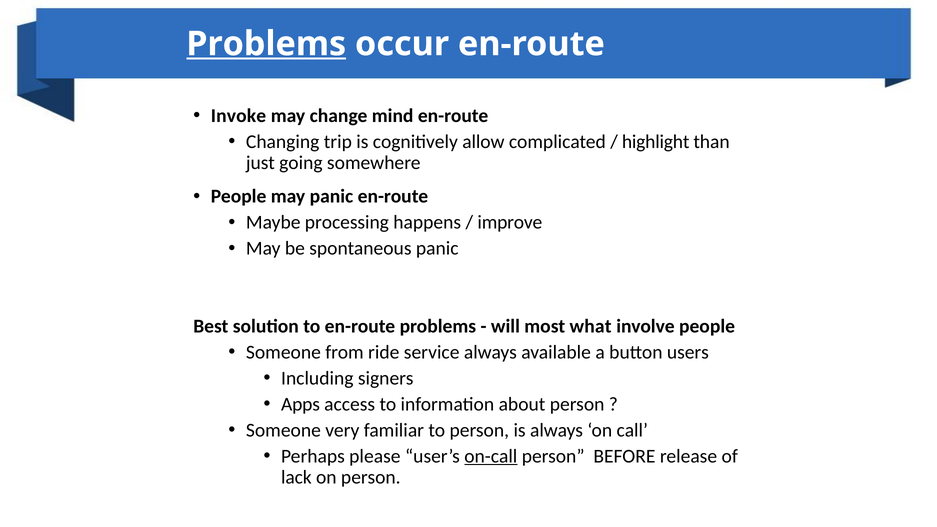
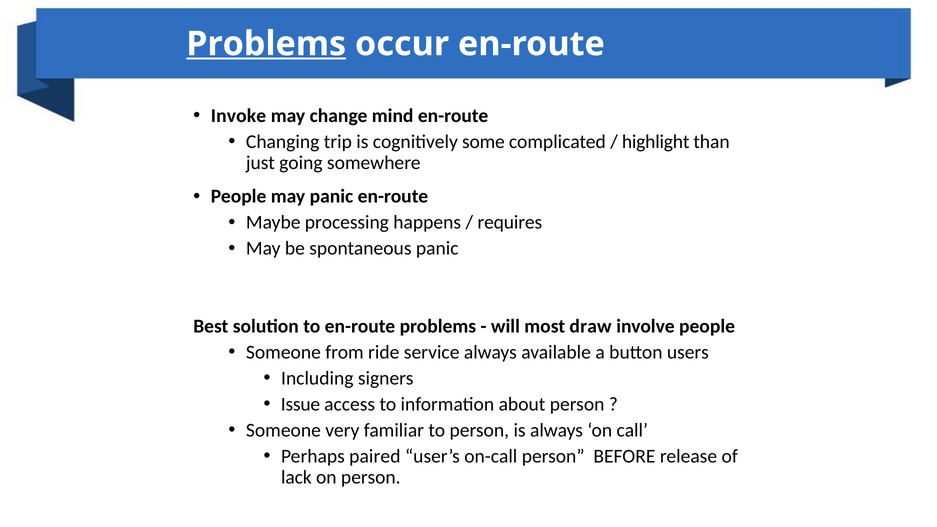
allow: allow -> some (483, 142)
improve: improve -> requires (510, 222)
what: what -> draw (591, 326)
Apps: Apps -> Issue (301, 404)
please: please -> paired (375, 456)
on-call underline: present -> none (491, 456)
